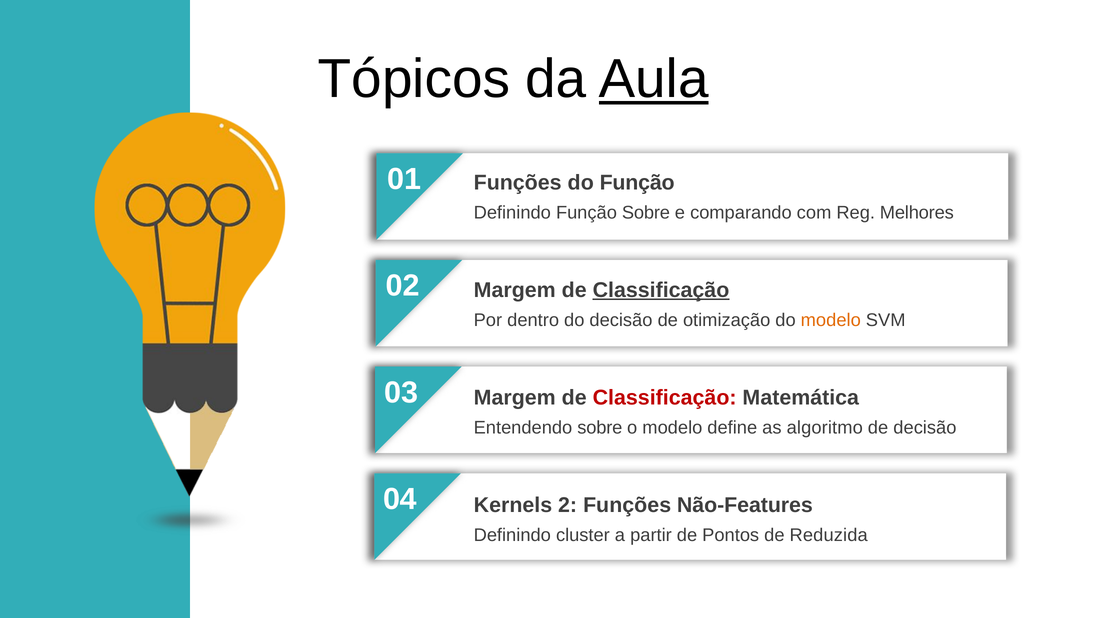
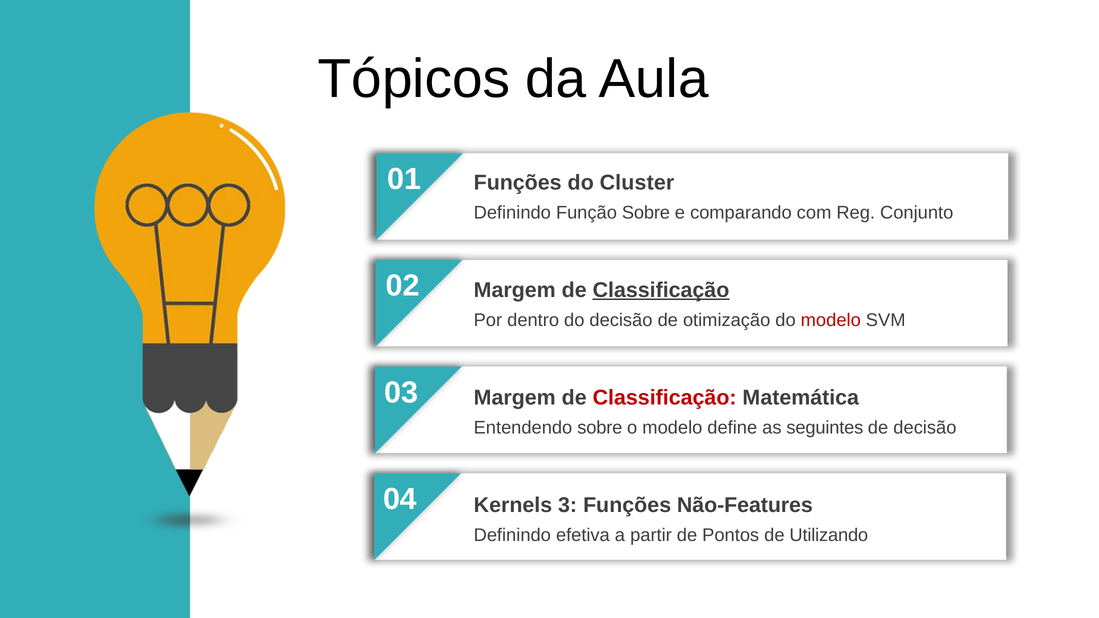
Aula underline: present -> none (654, 79)
do Função: Função -> Cluster (637, 183)
Melhores: Melhores -> Conjunto (917, 213)
modelo colour: orange -> red (831, 320)
algoritmo: algoritmo -> seguintes (825, 428)
2: 2 -> 3 (568, 505)
cluster: cluster -> efetiva (583, 535)
Reduzida: Reduzida -> Utilizando (829, 535)
